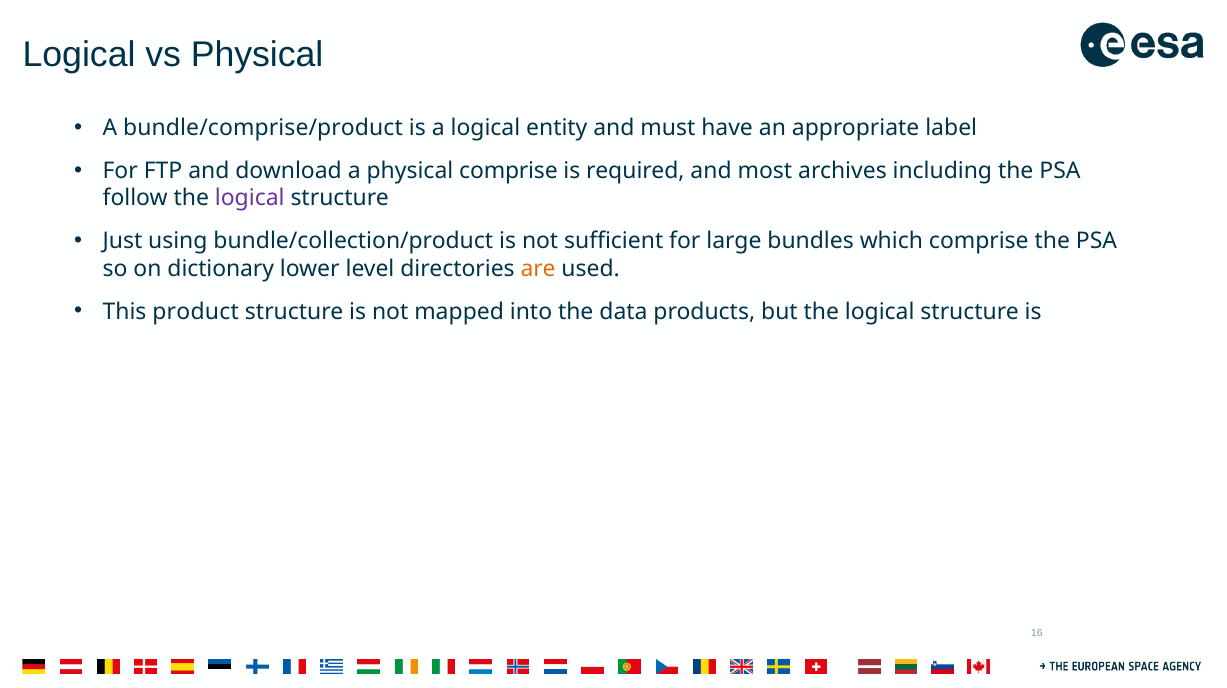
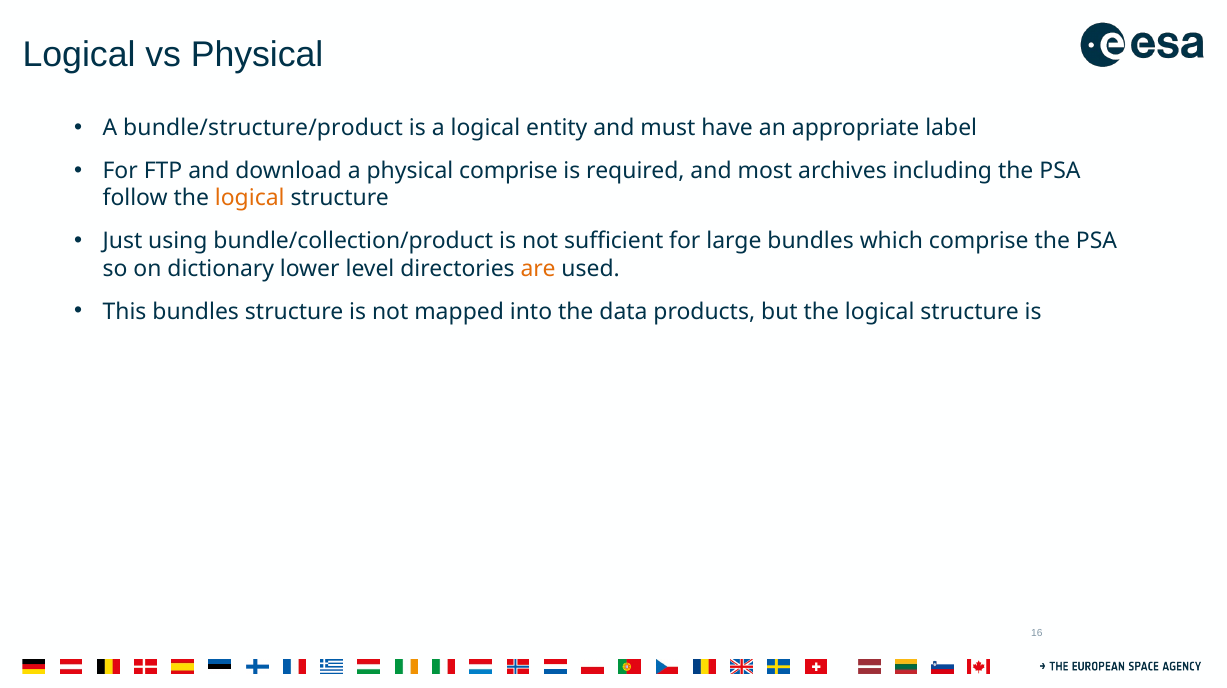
bundle/comprise/product: bundle/comprise/product -> bundle/structure/product (263, 128)
logical colour: purple -> orange (250, 198)
This product: product -> bundles (196, 312)
